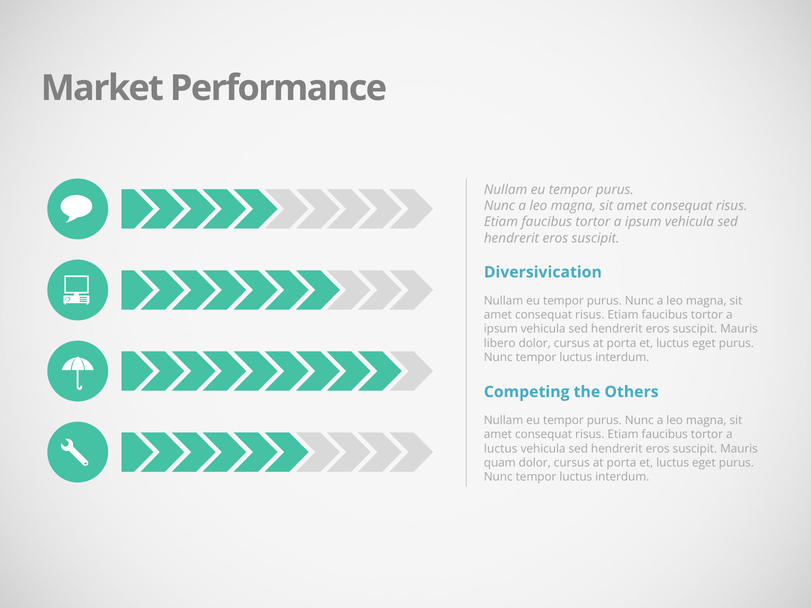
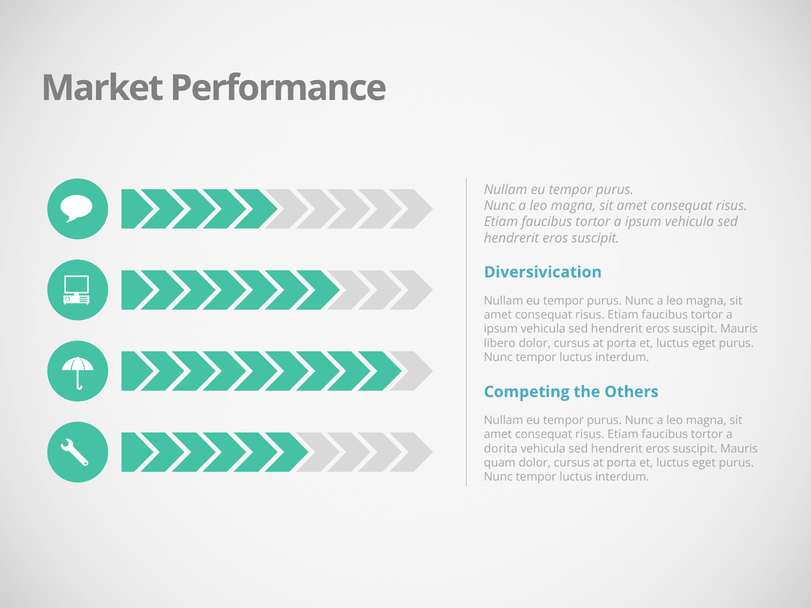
luctus: luctus -> dorita (501, 449)
